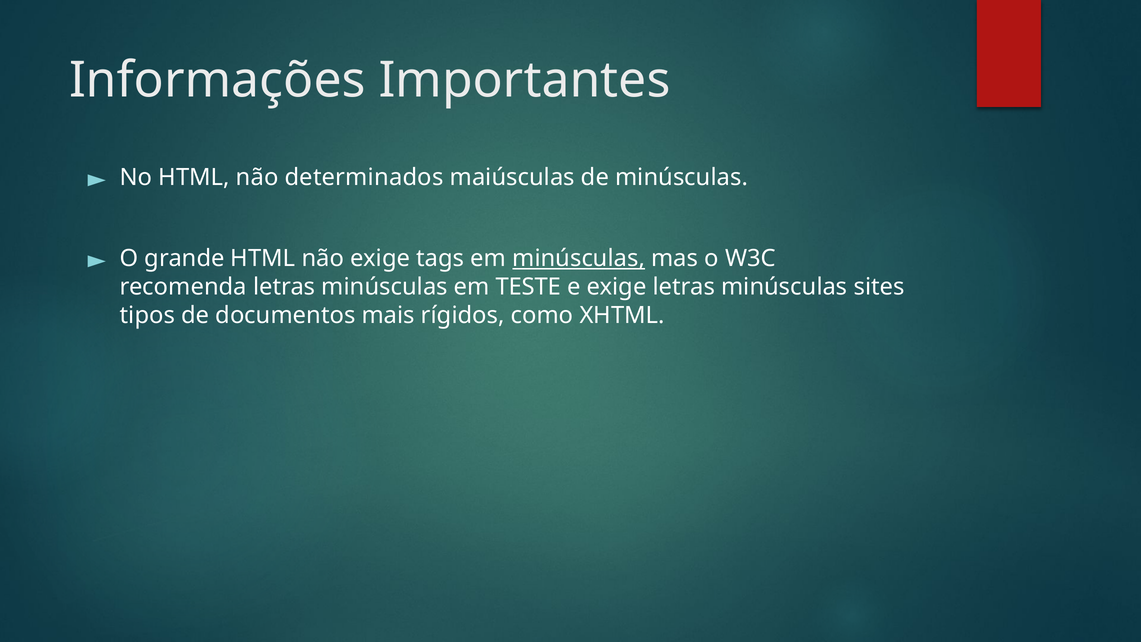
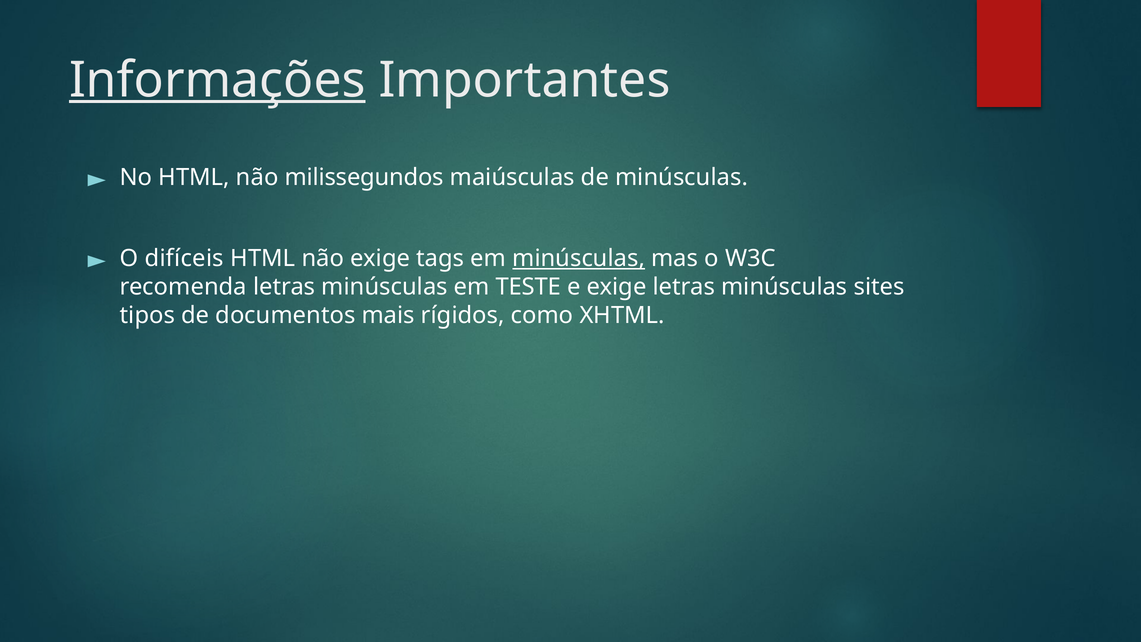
Informações underline: none -> present (217, 80)
determinados: determinados -> milissegundos (364, 177)
grande: grande -> difíceis (184, 258)
